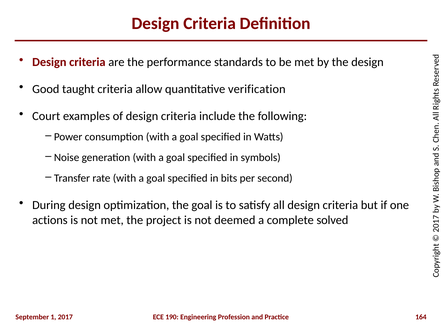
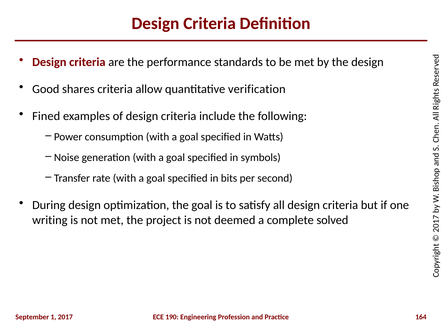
taught: taught -> shares (78, 89)
Court: Court -> Fined (46, 116)
actions: actions -> writing (50, 220)
